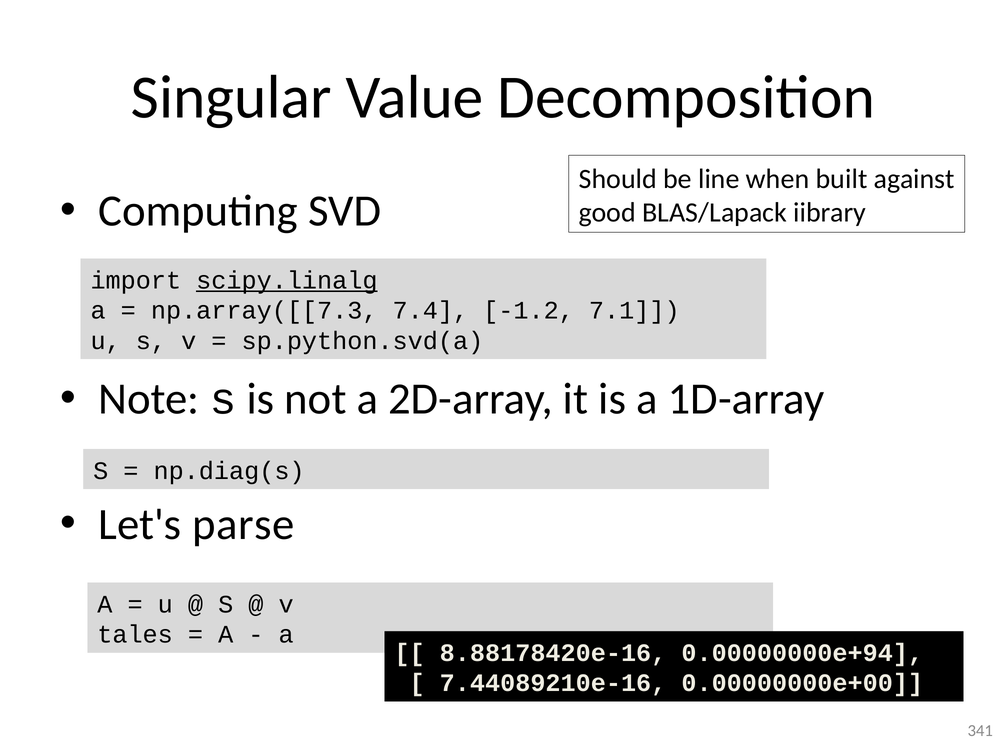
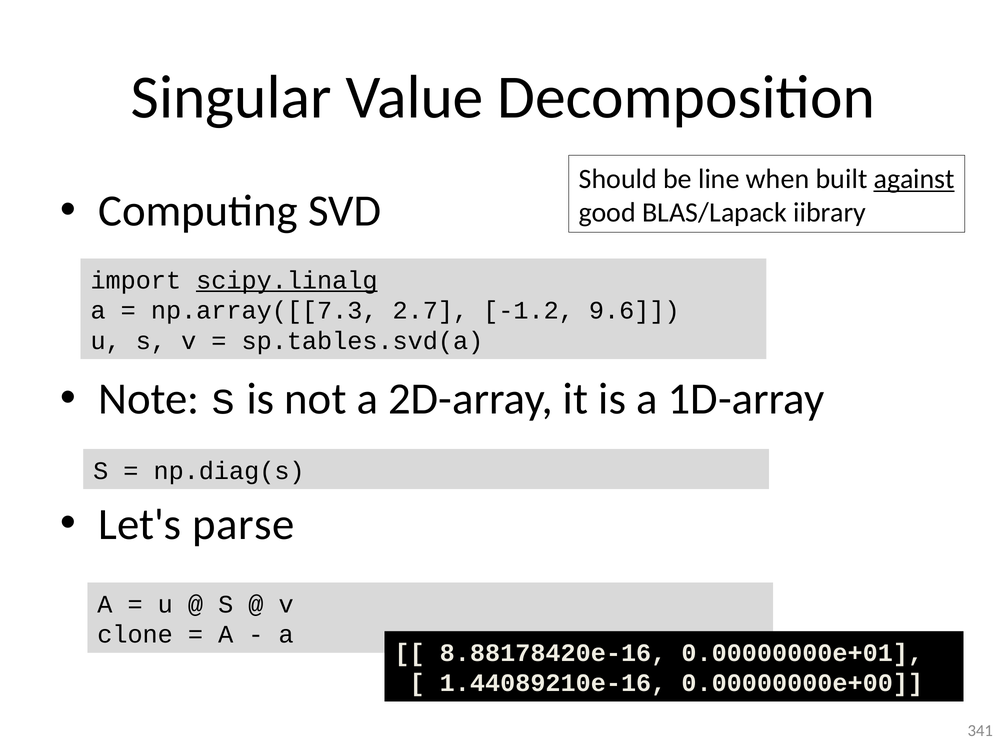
against underline: none -> present (914, 179)
7.4: 7.4 -> 2.7 (430, 311)
7.1: 7.1 -> 9.6 (634, 311)
sp.python.svd(a: sp.python.svd(a -> sp.tables.svd(a (362, 341)
tales: tales -> clone (135, 635)
0.00000000e+94: 0.00000000e+94 -> 0.00000000e+01 (802, 653)
7.44089210e-16: 7.44089210e-16 -> 1.44089210e-16 (553, 683)
